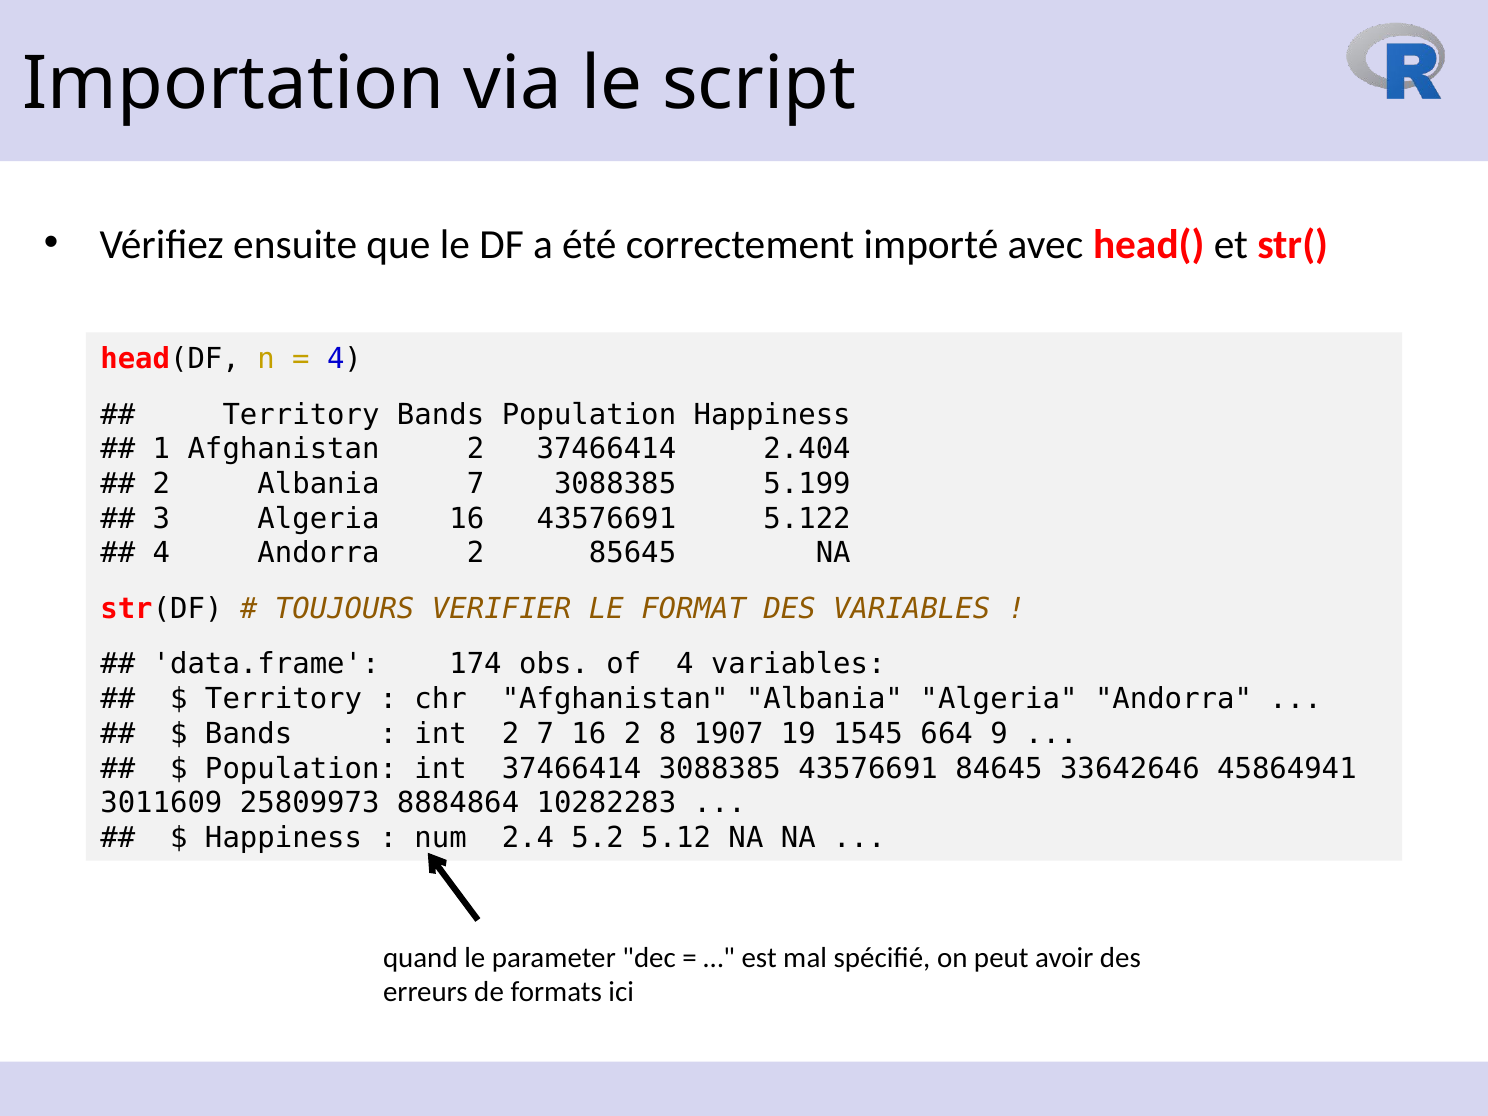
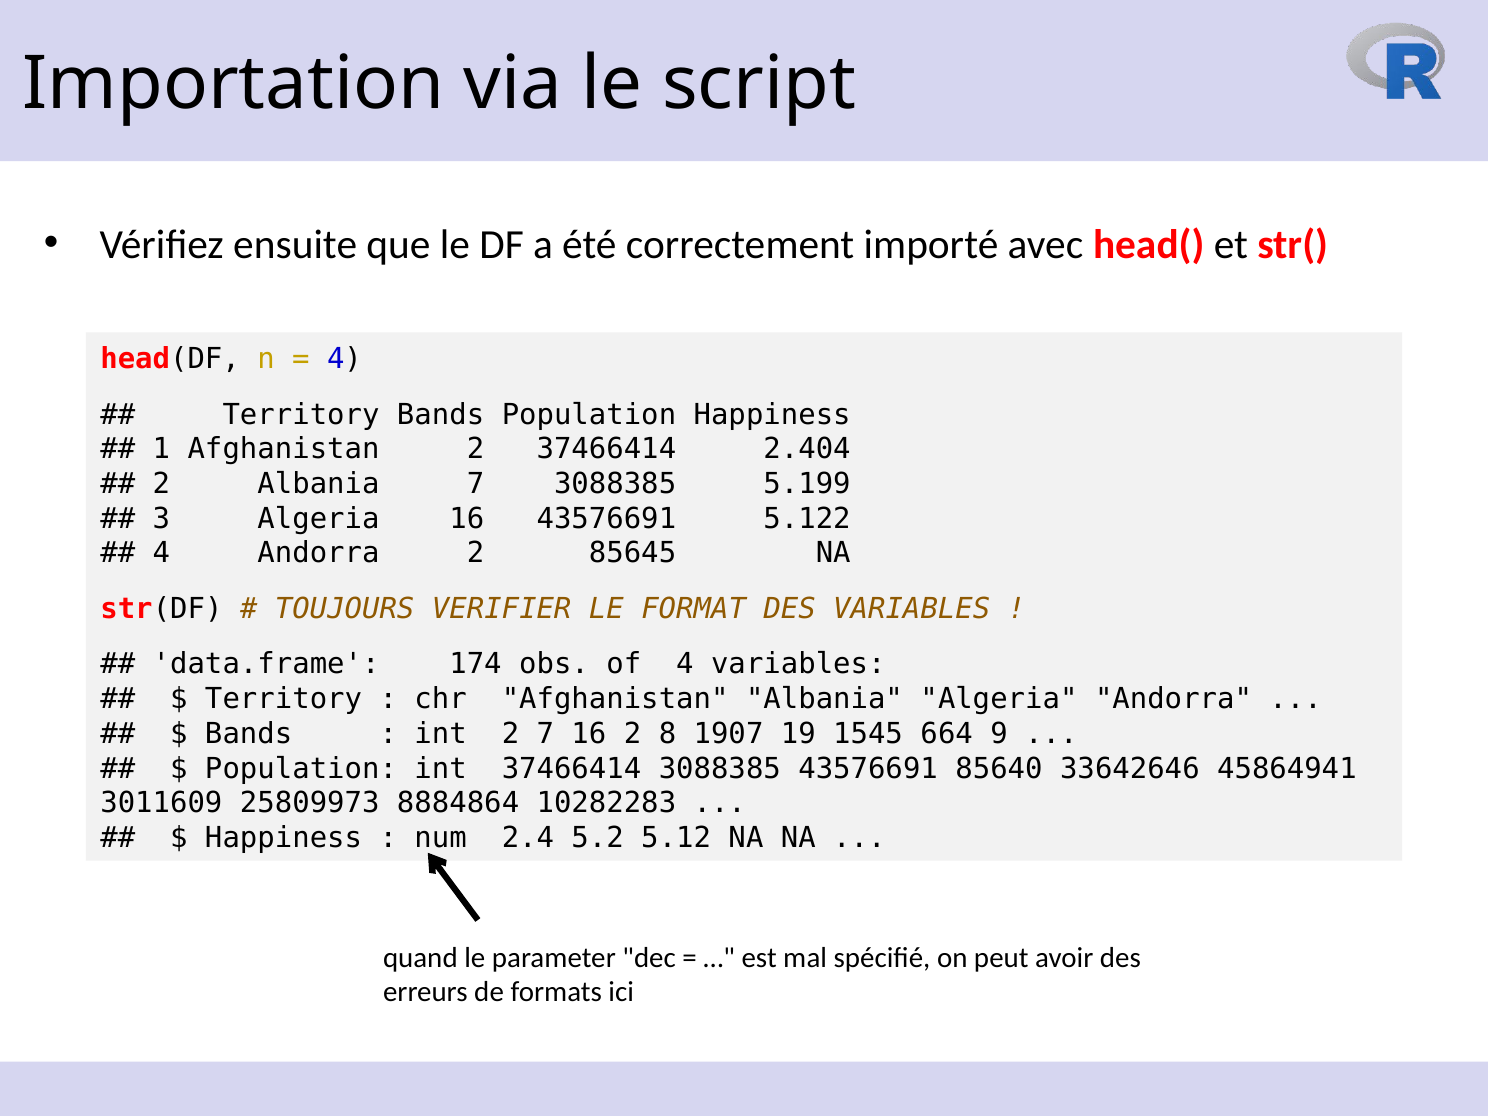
84645: 84645 -> 85640 (999, 768)
